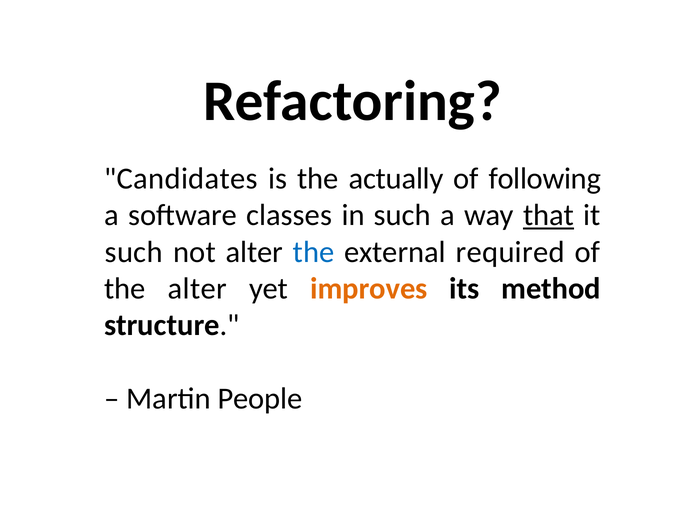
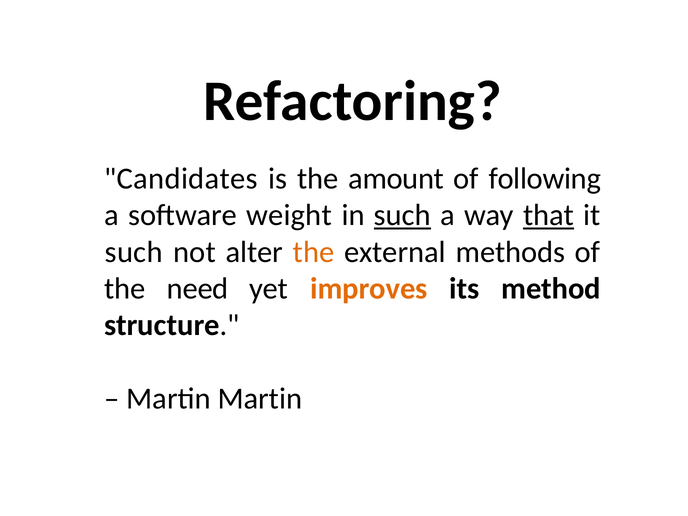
actually: actually -> amount (396, 179)
classes: classes -> weight (289, 215)
such underline: none -> present (402, 215)
the colour: blue -> orange (314, 252)
required: required -> methods (510, 252)
the alter: alter -> need (198, 289)
Martin People: People -> Martin (260, 399)
